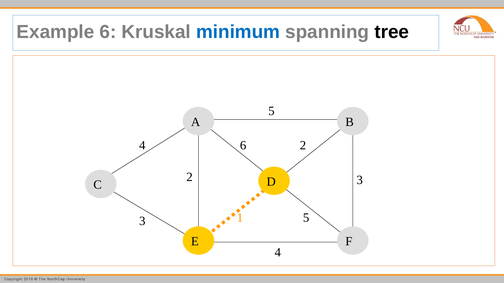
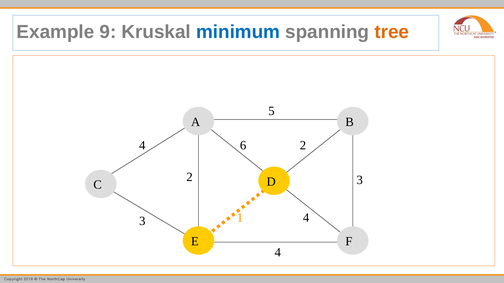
Example 6: 6 -> 9 (108, 32)
tree colour: black -> orange (392, 32)
1 5: 5 -> 4 (306, 218)
